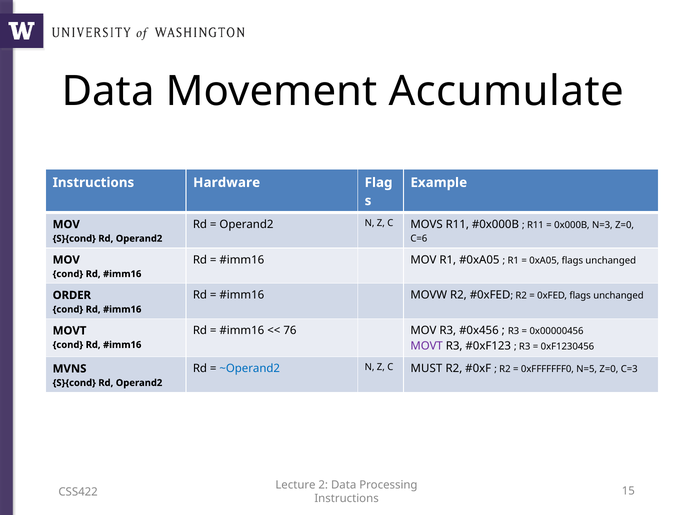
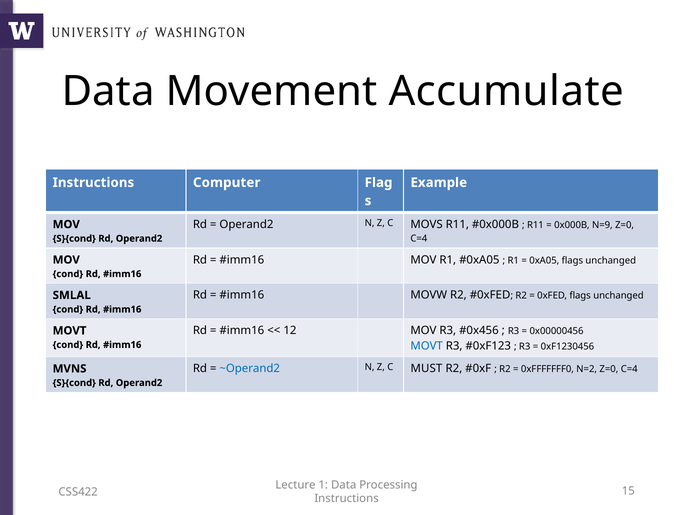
Hardware: Hardware -> Computer (227, 183)
N=3: N=3 -> N=9 (602, 225)
C=6: C=6 -> C=4 (419, 239)
ORDER: ORDER -> SMLAL (72, 295)
76: 76 -> 12 (290, 331)
MOVT colour: purple -> blue (427, 346)
N=5: N=5 -> N=2 (587, 369)
C=3: C=3 -> C=4 (629, 369)
2: 2 -> 1 (323, 485)
